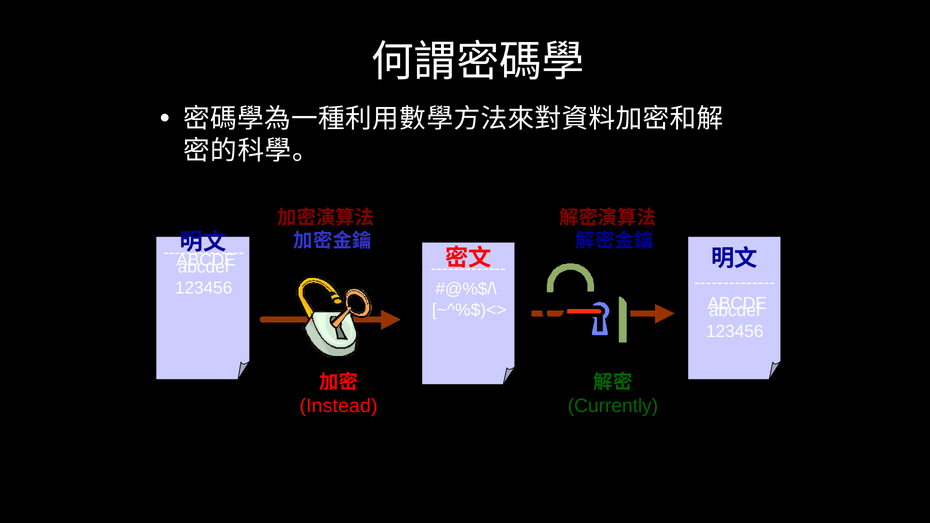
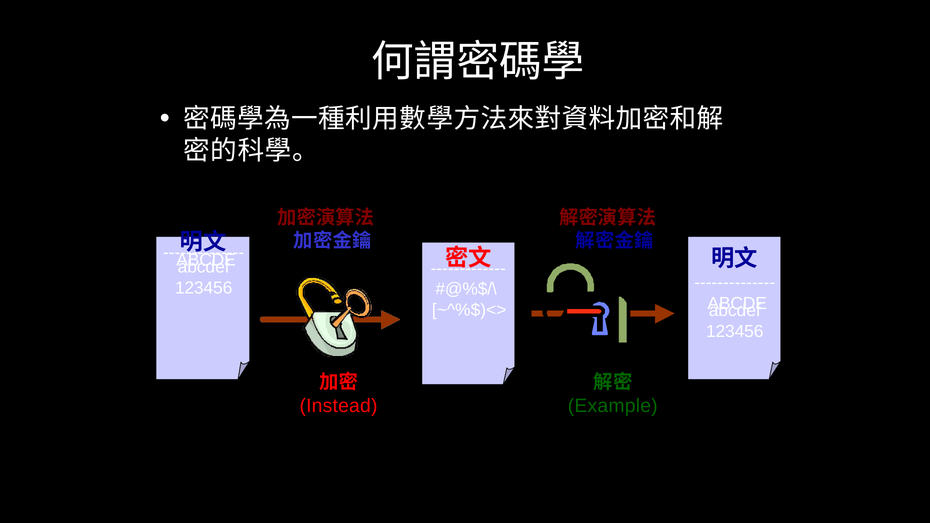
Currently: Currently -> Example (613, 406)
